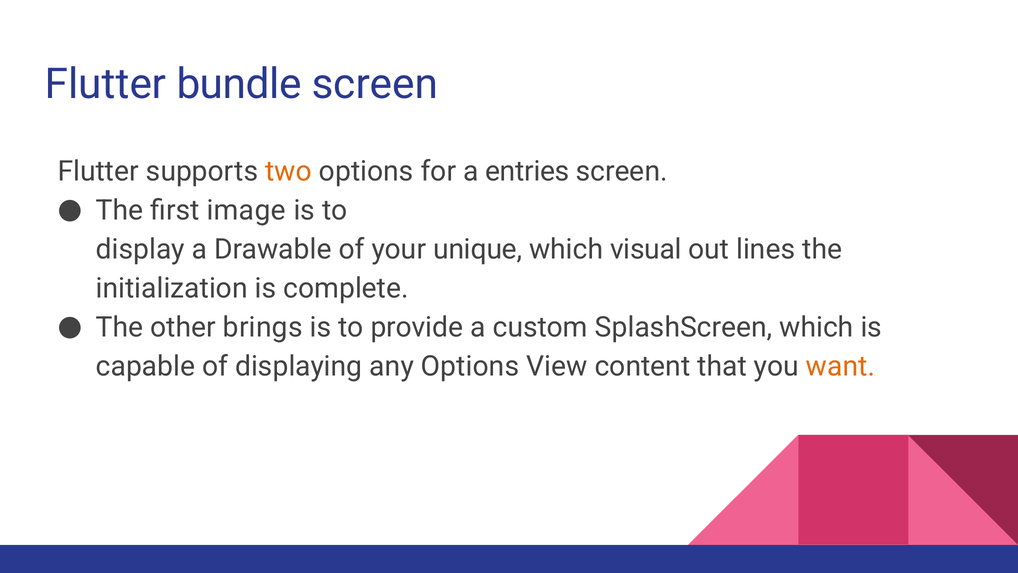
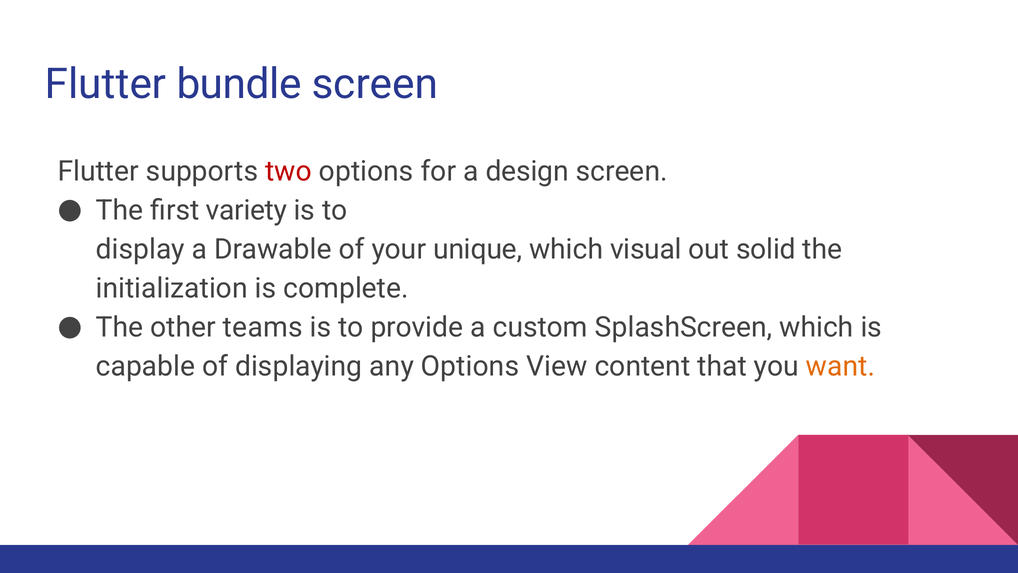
two colour: orange -> red (289, 171)
entries: entries -> design (527, 171)
image: image -> variety (247, 210)
lines: lines -> solid (766, 249)
brings: brings -> teams (263, 327)
